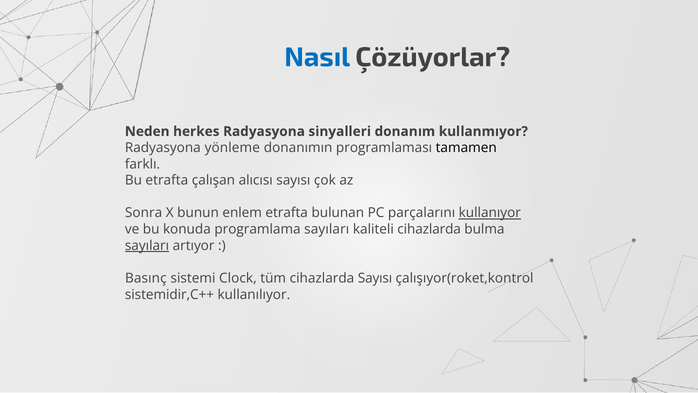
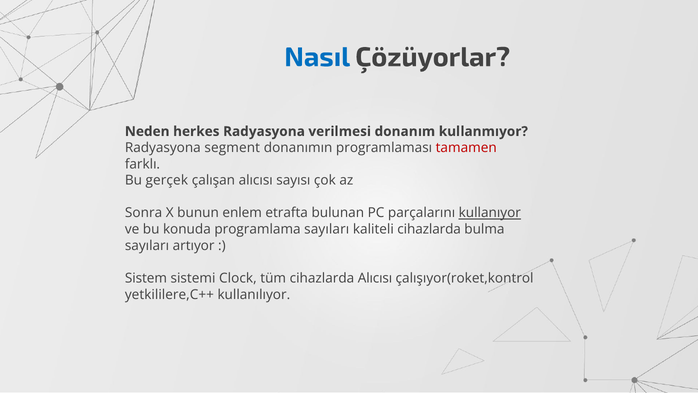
sinyalleri: sinyalleri -> verilmesi (340, 131)
yönleme: yönleme -> segment (232, 148)
tamamen colour: black -> red (466, 148)
Bu etrafta: etrafta -> gerçek (167, 180)
sayıları underline: present -> none (147, 245)
Basınç: Basınç -> Sistem (146, 278)
cihazlarda Sayısı: Sayısı -> Alıcısı (375, 278)
sistemidir,C++: sistemidir,C++ -> yetkililere,C++ (169, 294)
